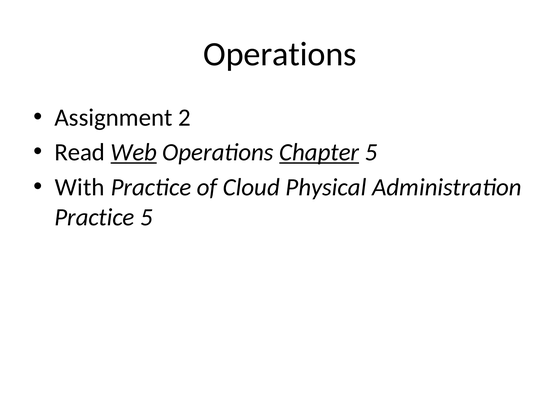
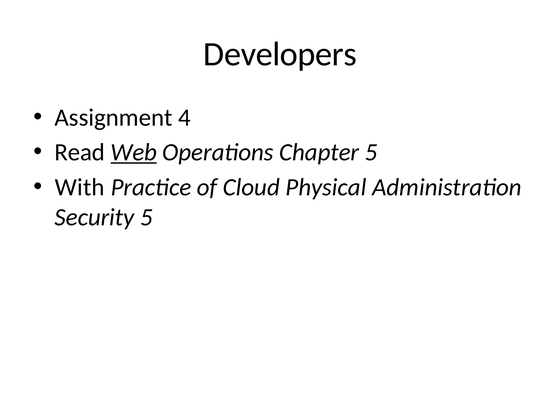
Operations: Operations -> Developers (280, 54)
2: 2 -> 4 (184, 117)
Chapter underline: present -> none (319, 152)
Practice: Practice -> Security (94, 217)
